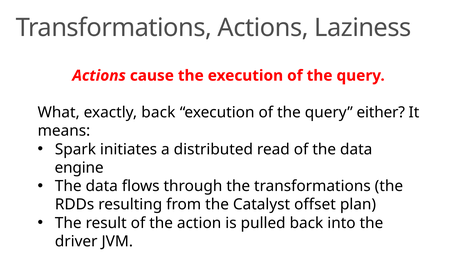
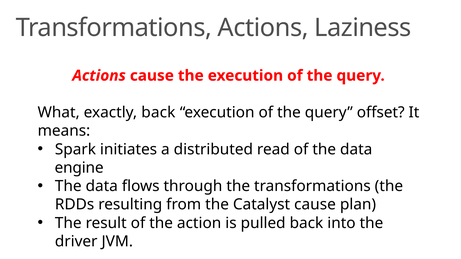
either: either -> offset (381, 113)
Catalyst offset: offset -> cause (315, 205)
